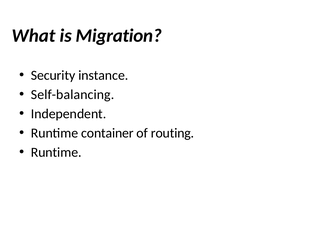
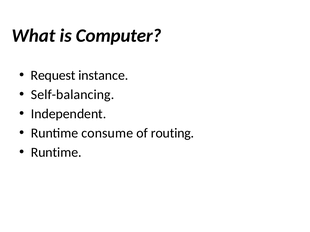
Migration: Migration -> Computer (119, 36)
Security: Security -> Request (53, 75)
container: container -> consume (107, 133)
